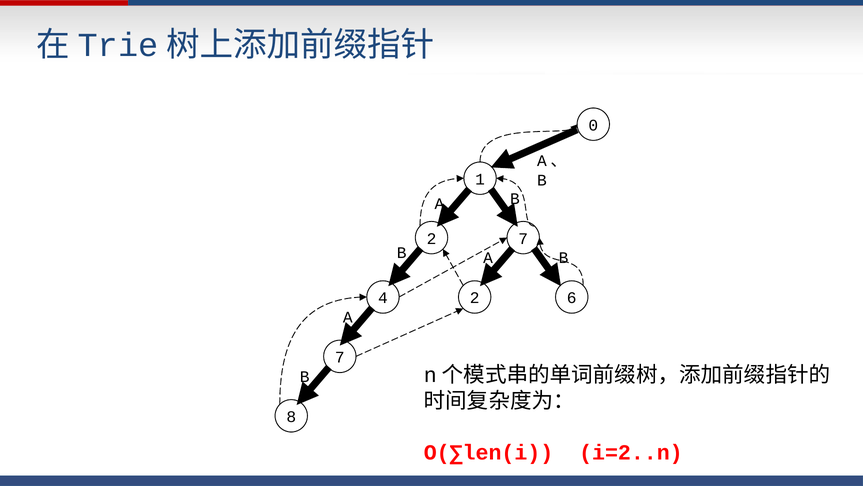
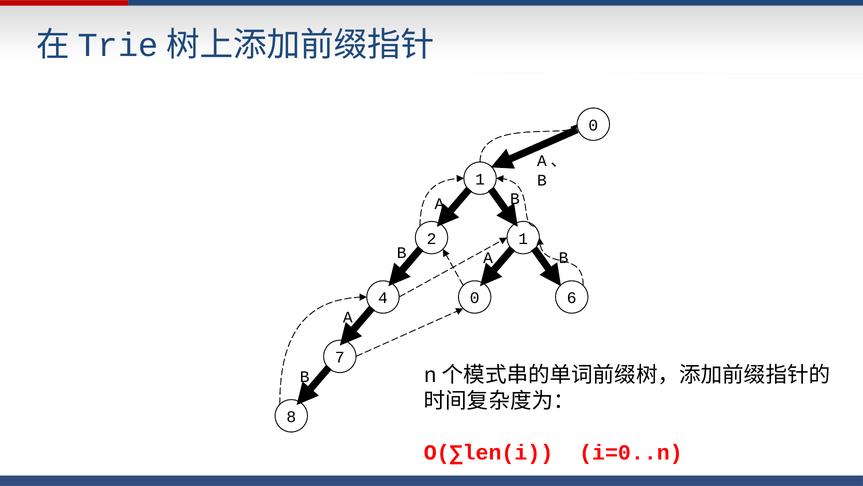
7: 7 -> 1 (523, 238)
4 2: 2 -> 0 (475, 298)
i=2..n: i=2..n -> i=0..n (631, 452)
